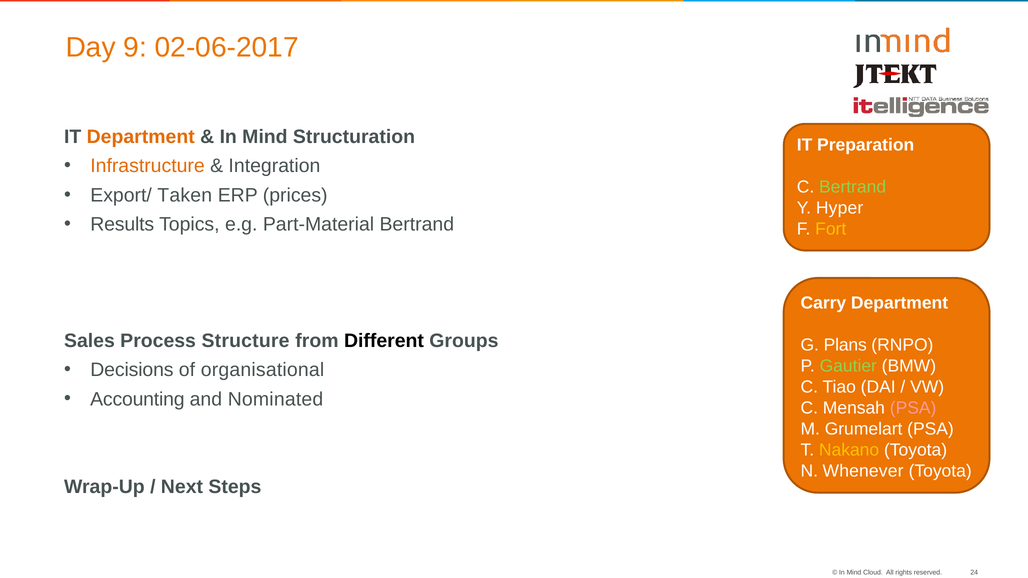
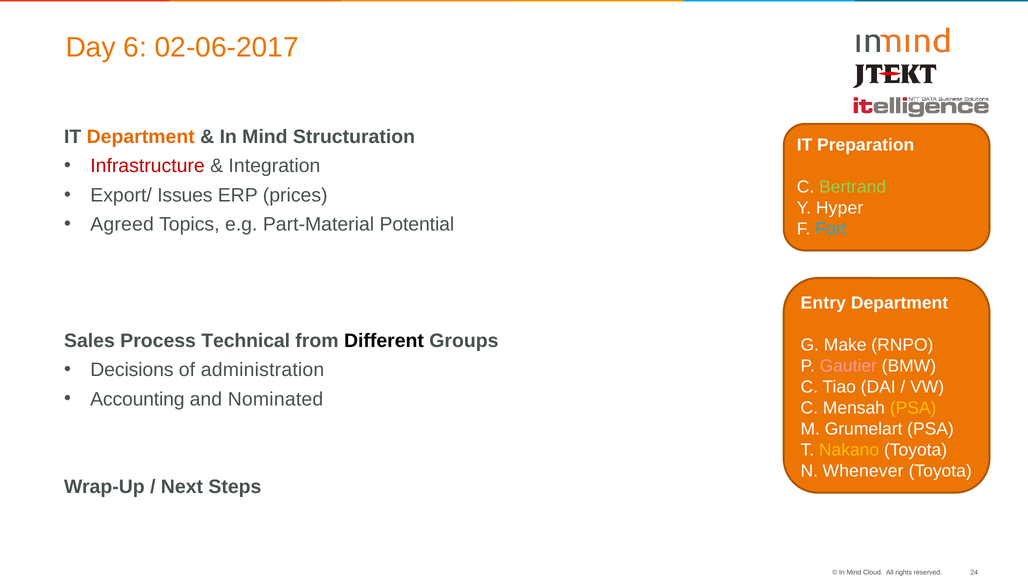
9: 9 -> 6 (135, 47)
Infrastructure colour: orange -> red (148, 166)
Taken: Taken -> Issues (185, 195)
Results: Results -> Agreed (122, 224)
Part-Material Bertrand: Bertrand -> Potential (417, 224)
Fort colour: yellow -> light blue (831, 229)
Carry: Carry -> Entry (823, 303)
Structure: Structure -> Technical (246, 341)
Plans: Plans -> Make (845, 345)
Gautier colour: light green -> pink (848, 366)
organisational: organisational -> administration (263, 370)
PSA colour: pink -> yellow (913, 408)
